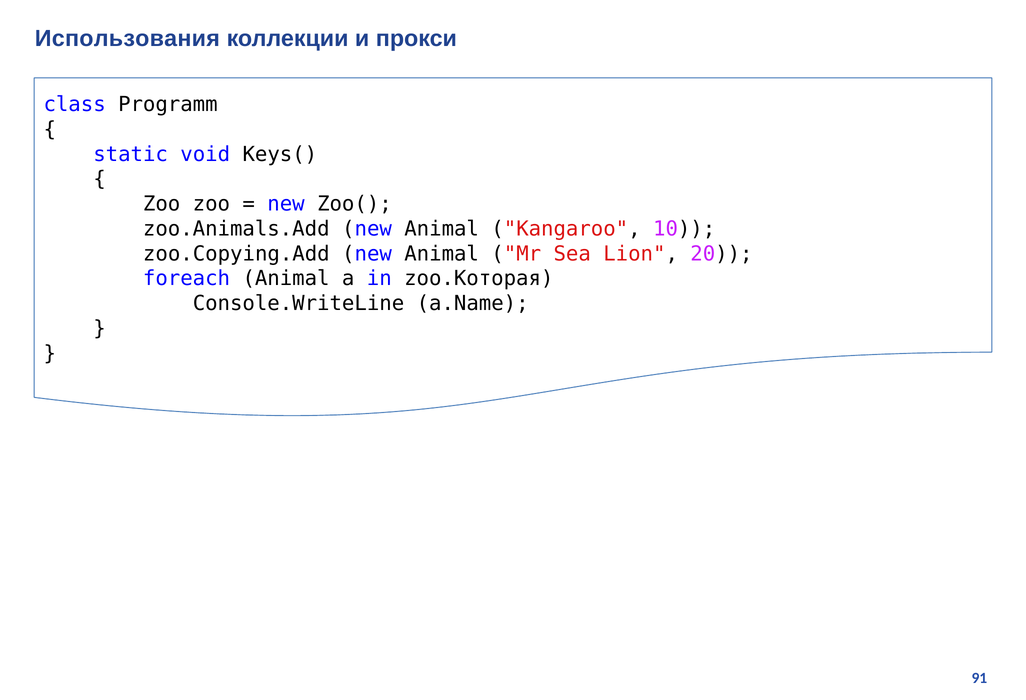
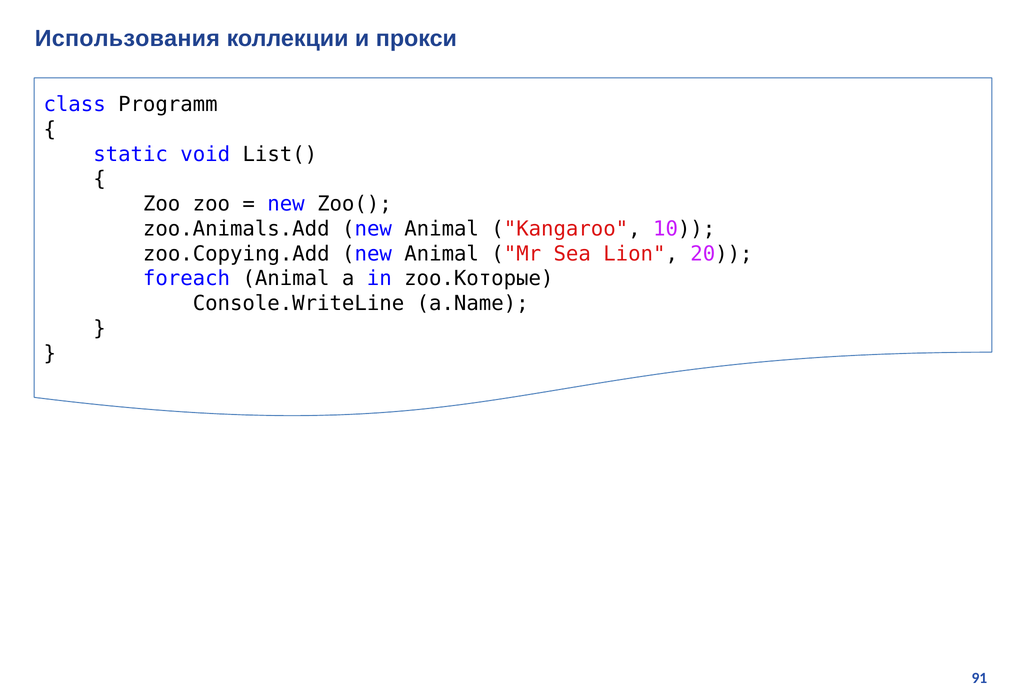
Keys(: Keys( -> List( (280, 154)
zoo.Которая: zoo.Которая -> zoo.Которые (479, 278)
